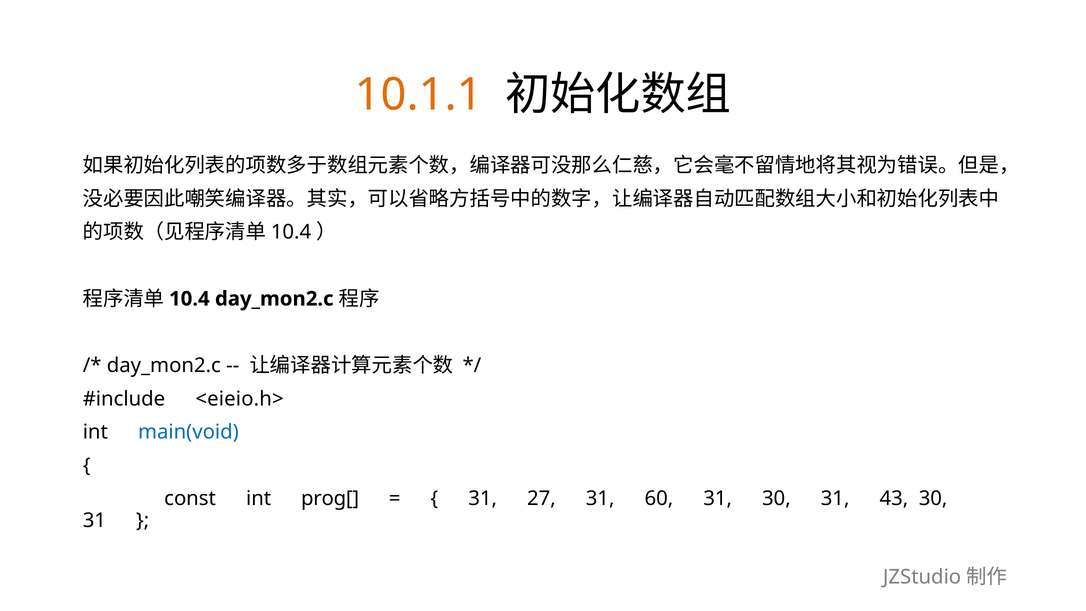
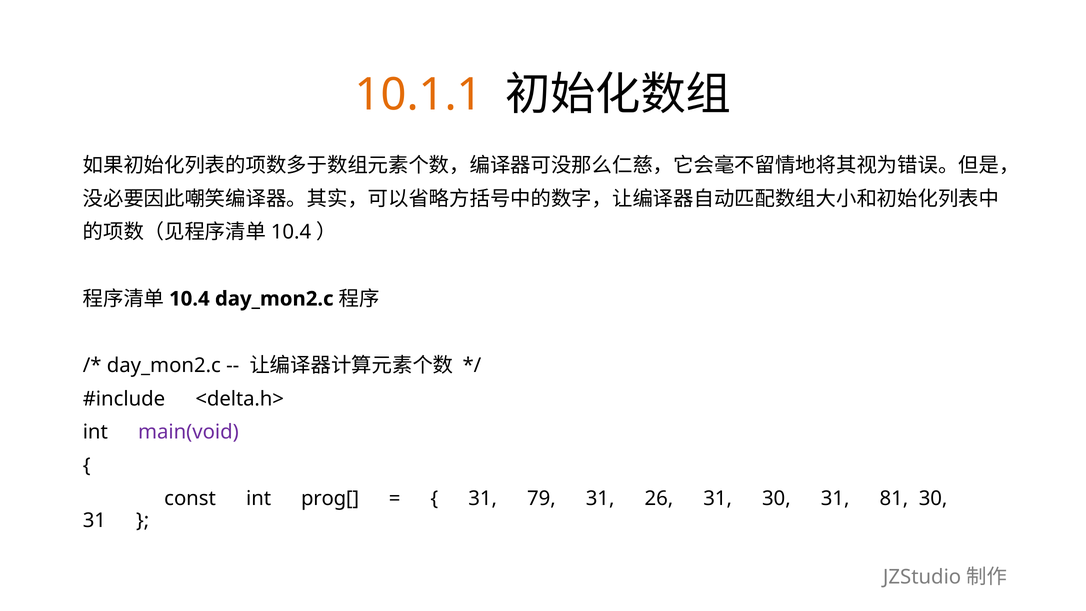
<eieio.h>: <eieio.h> -> <delta.h> (240, 399)
main(void colour: blue -> purple (188, 432)
27: 27 -> 79 (541, 499)
60: 60 -> 26 (659, 499)
43: 43 -> 81 (894, 499)
